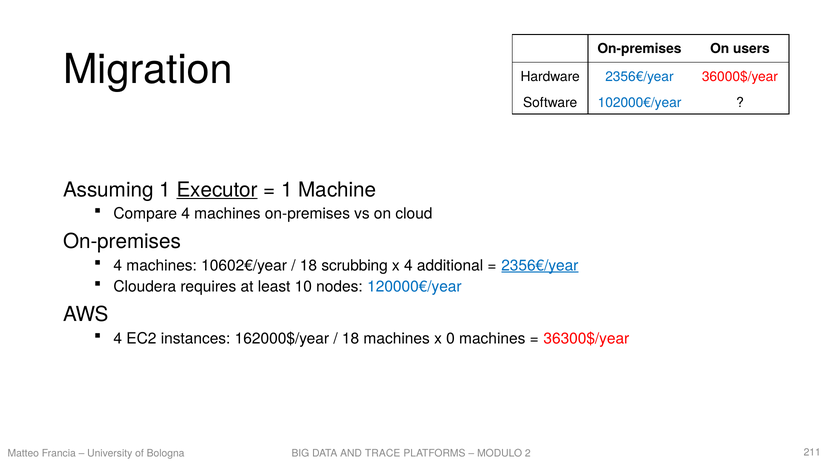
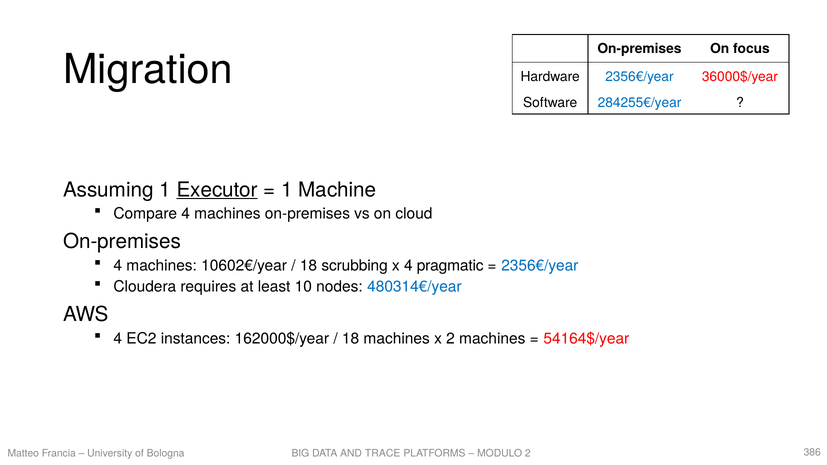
users: users -> focus (751, 49)
102000€/year: 102000€/year -> 284255€/year (640, 103)
additional: additional -> pragmatic (450, 266)
2356€/year underline: present -> none (540, 266)
120000€/year: 120000€/year -> 480314€/year (414, 287)
x 0: 0 -> 2 (451, 339)
36300$/year: 36300$/year -> 54164$/year (586, 339)
211: 211 -> 386 (812, 452)
